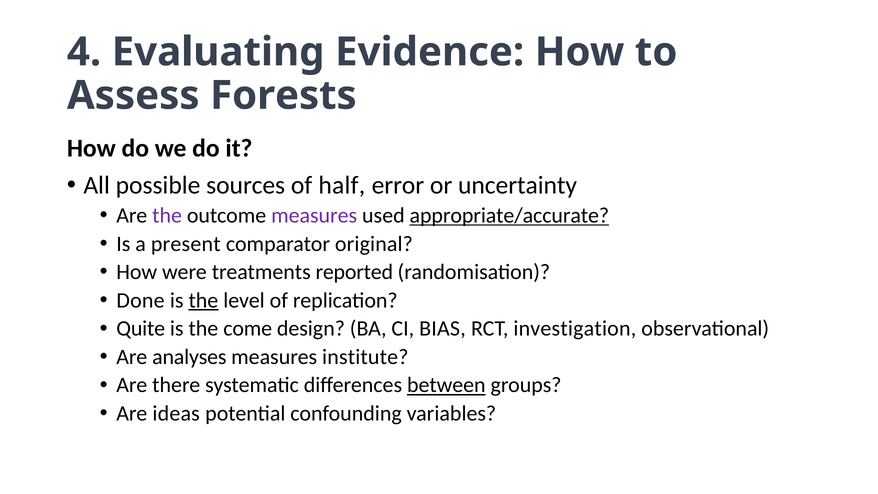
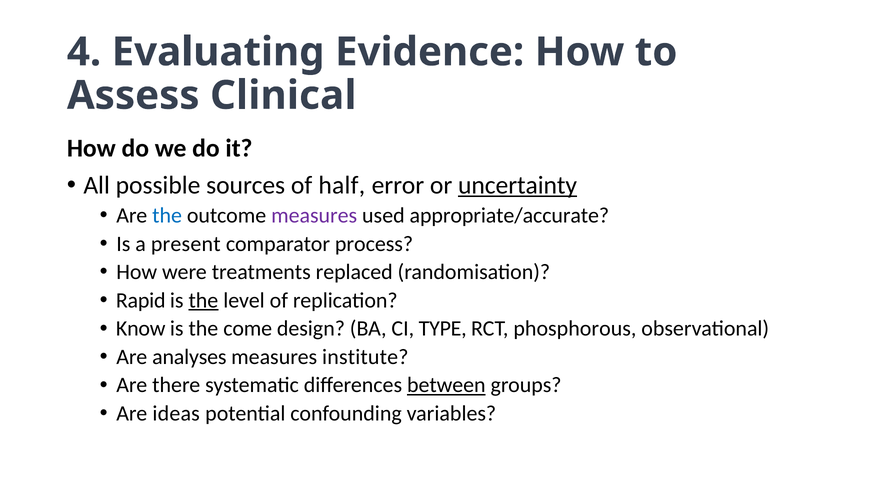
Forests: Forests -> Clinical (283, 95)
uncertainty underline: none -> present (518, 185)
the colour: purple -> blue (167, 216)
appropriate/accurate underline: present -> none (509, 216)
original: original -> process (374, 244)
reported: reported -> replaced (354, 272)
Done: Done -> Rapid (141, 300)
Quite: Quite -> Know (141, 329)
BIAS: BIAS -> TYPE (443, 329)
investigation: investigation -> phosphorous (575, 329)
